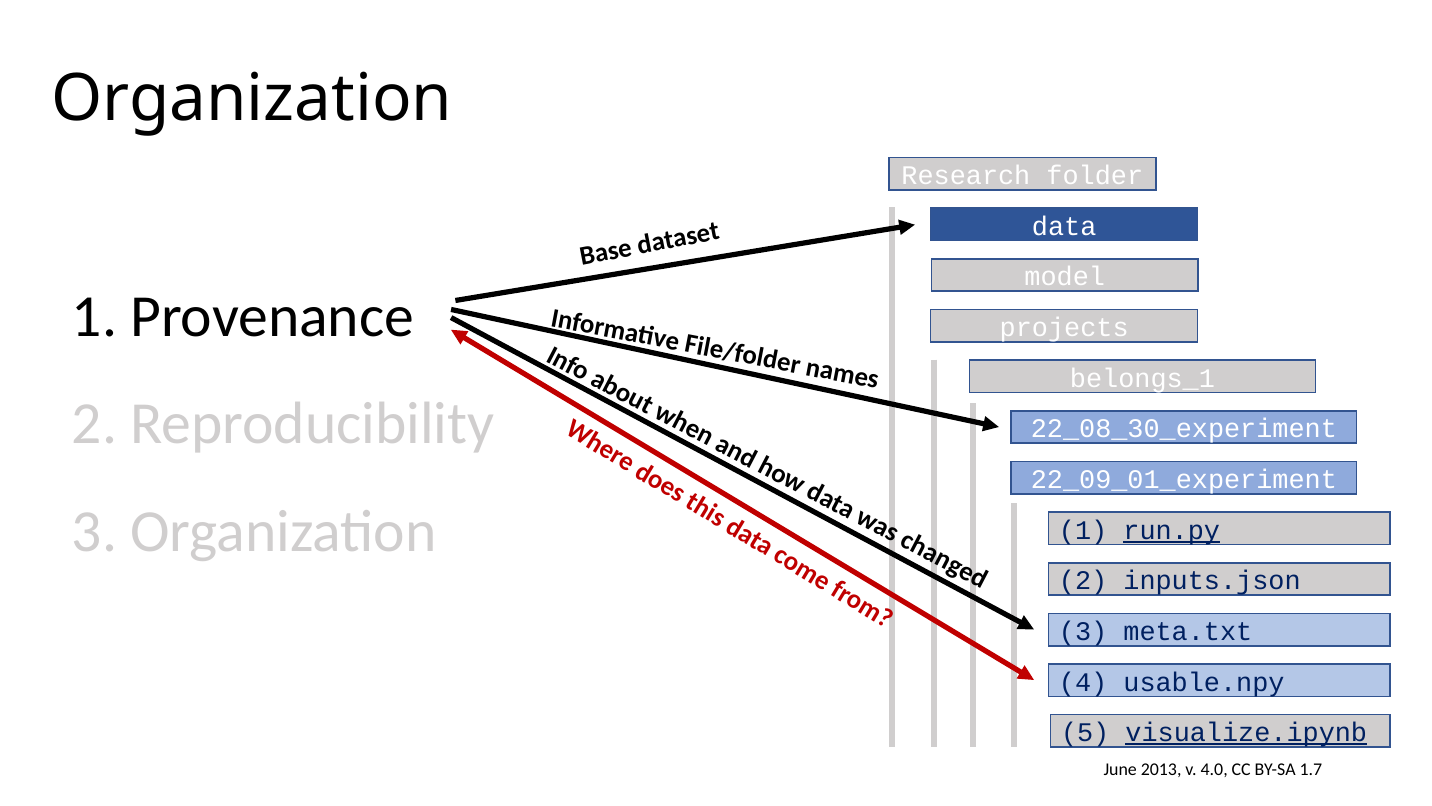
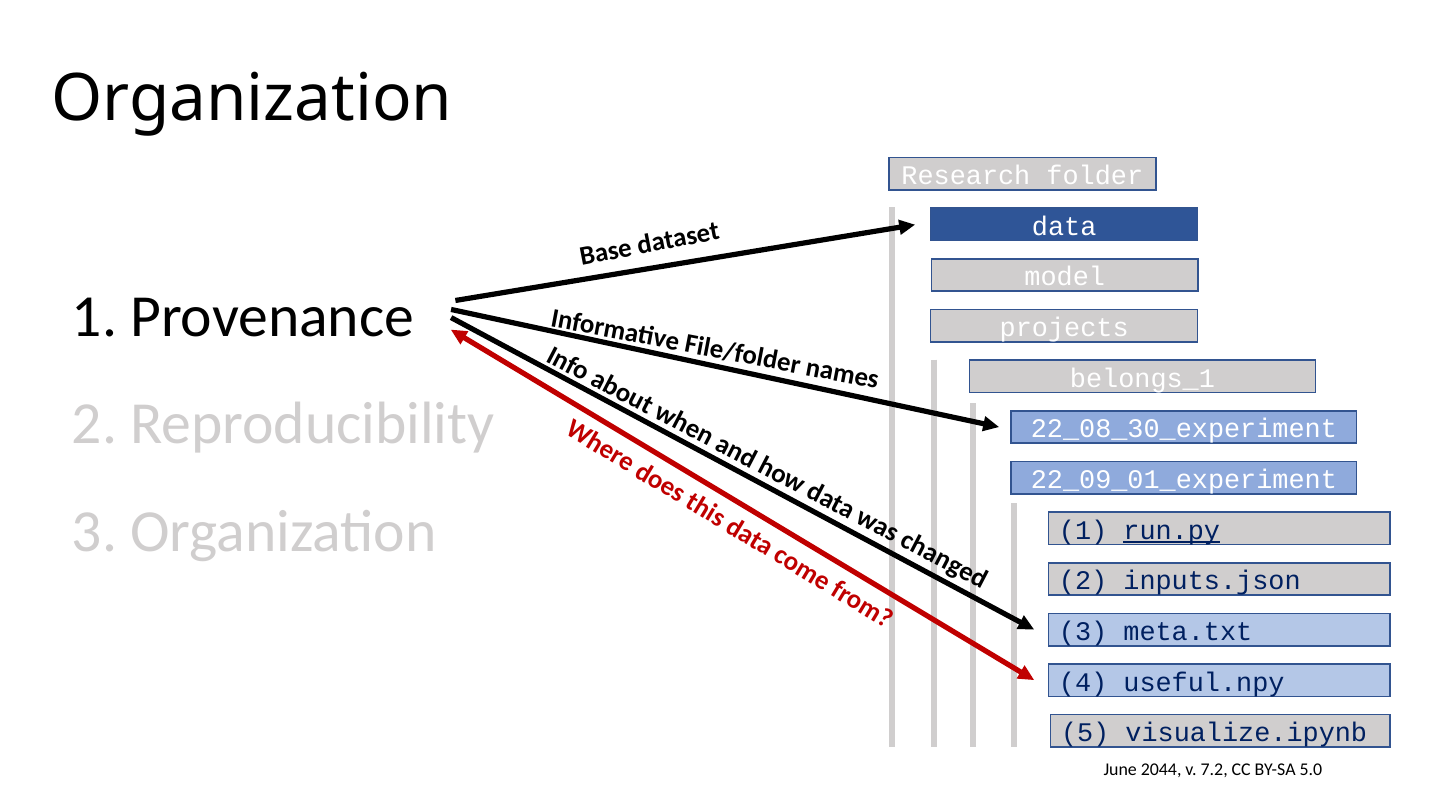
usable.npy: usable.npy -> useful.npy (1204, 682)
visualize.ipynb underline: present -> none (1246, 732)
2013: 2013 -> 2044 (1161, 769)
4.0: 4.0 -> 7.2 (1214, 769)
1.7: 1.7 -> 5.0 (1311, 769)
